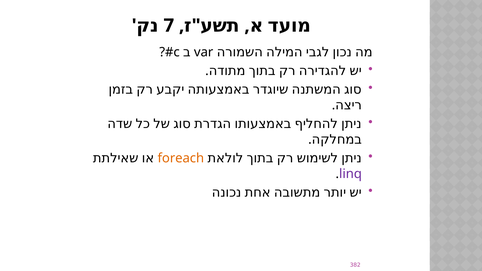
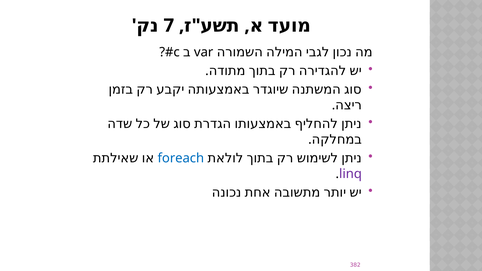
foreach colour: orange -> blue (181, 158)
